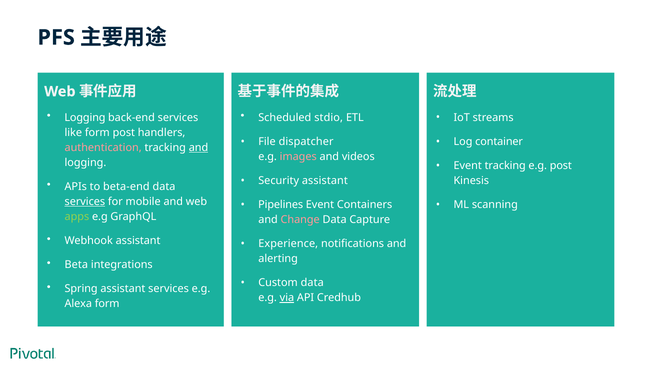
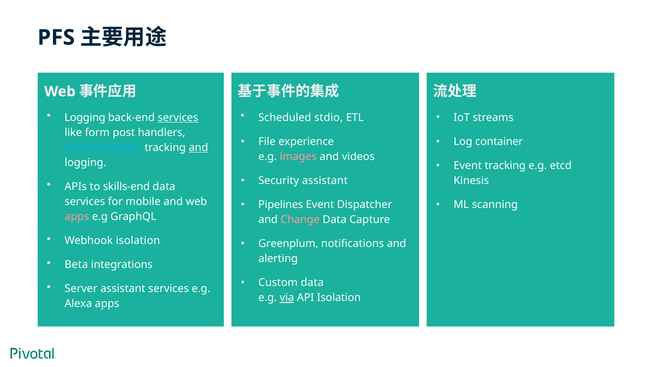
services underline: none -> present (178, 117)
dispatcher: dispatcher -> experience (306, 141)
authentication colour: pink -> light blue (103, 147)
e.g post: post -> etcd (561, 166)
beta-end: beta-end -> skills-end (126, 186)
services underline: present -> none (85, 201)
Containers: Containers -> Dispatcher (365, 205)
apps colour: light green -> pink (77, 216)
Webhook assistant: assistant -> isolation (138, 241)
Experience: Experience -> Greenplum (288, 244)
Spring: Spring -> Server (81, 289)
API Credhub: Credhub -> Isolation (339, 298)
Alexa form: form -> apps (107, 304)
